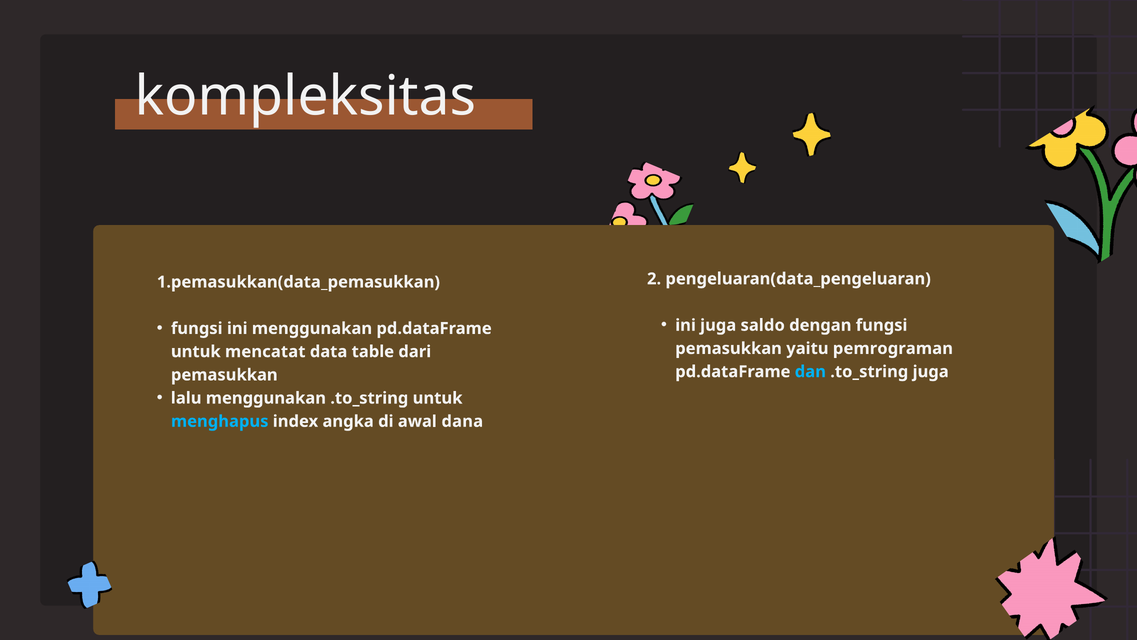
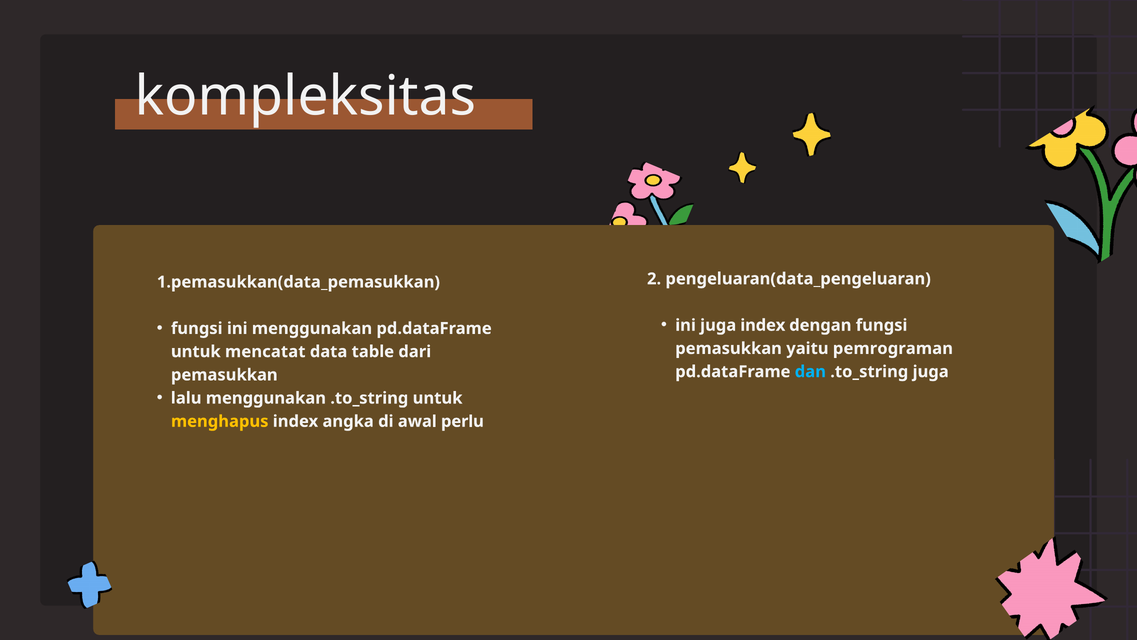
juga saldo: saldo -> index (763, 325)
menghapus colour: light blue -> yellow (220, 421)
dana: dana -> perlu (462, 421)
